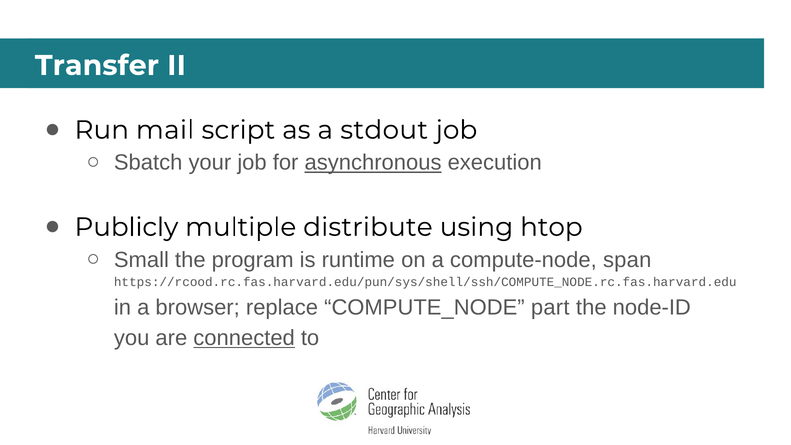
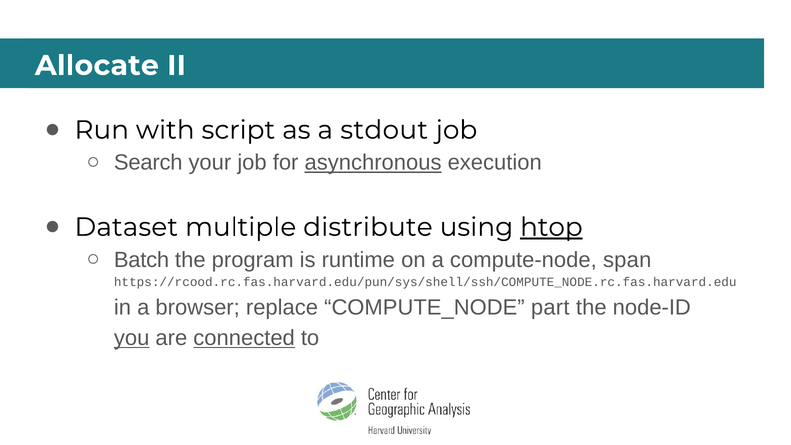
Transfer: Transfer -> Allocate (97, 66)
mail: mail -> with (165, 130)
Sbatch: Sbatch -> Search (148, 163)
Publicly: Publicly -> Dataset (126, 227)
htop underline: none -> present (551, 227)
Small: Small -> Batch (142, 260)
you underline: none -> present (132, 338)
